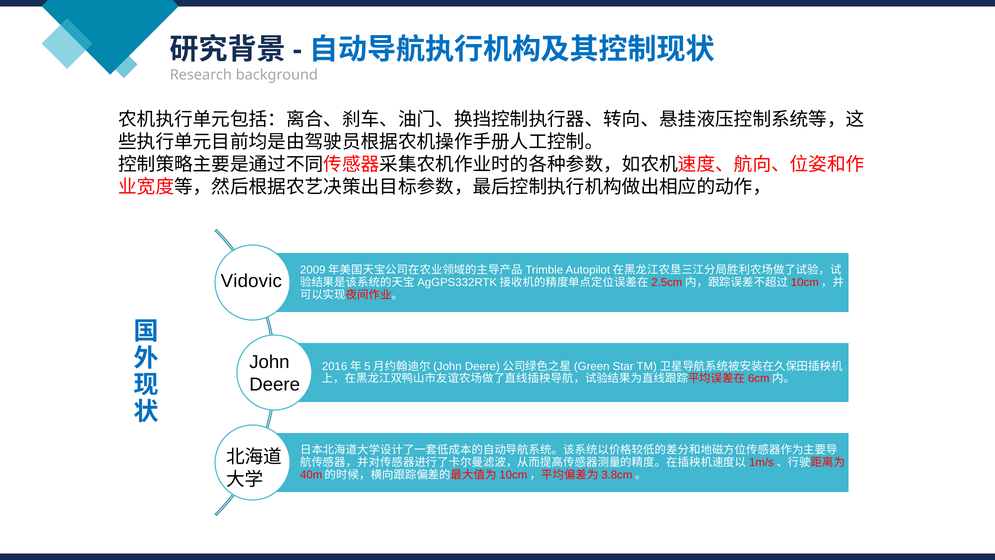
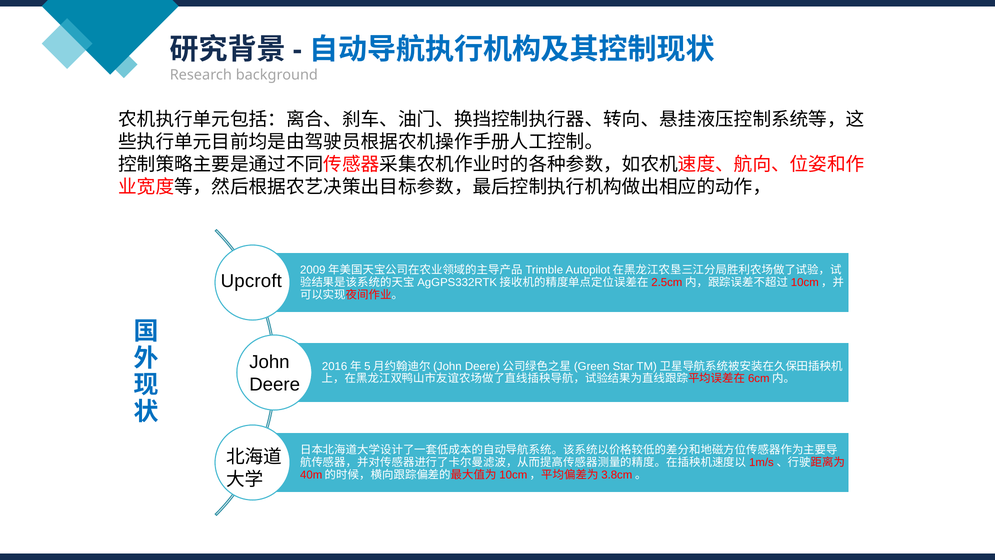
Vidovic: Vidovic -> Upcroft (251, 281)
